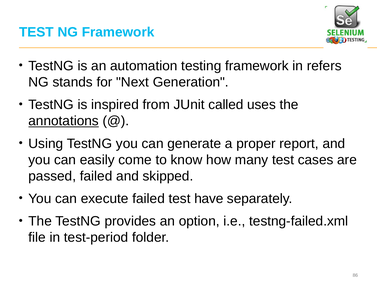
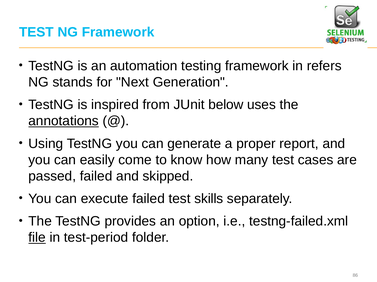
called: called -> below (226, 105)
have: have -> skills (209, 199)
file underline: none -> present (37, 238)
